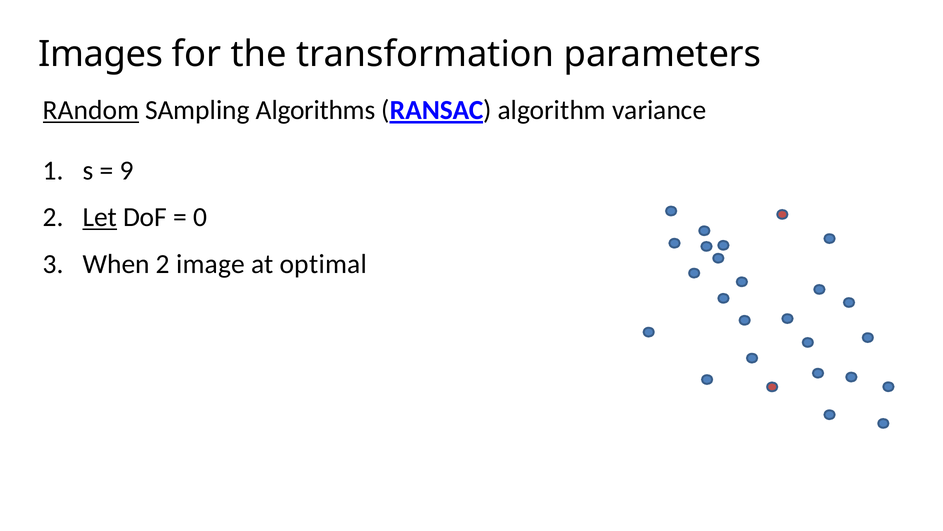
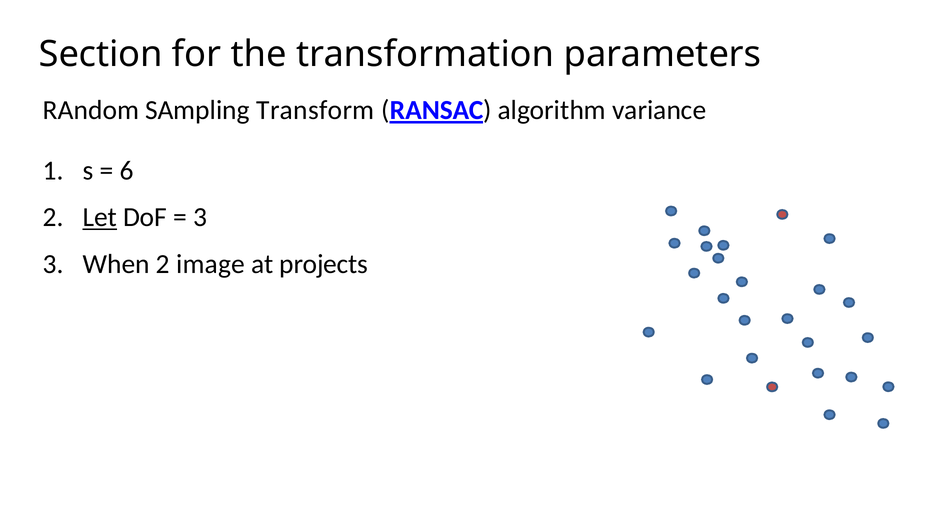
Images: Images -> Section (101, 54)
RAndom underline: present -> none (91, 110)
Algorithms: Algorithms -> Transform (315, 110)
9: 9 -> 6 (126, 170)
0: 0 -> 3 (200, 217)
optimal: optimal -> projects (324, 264)
